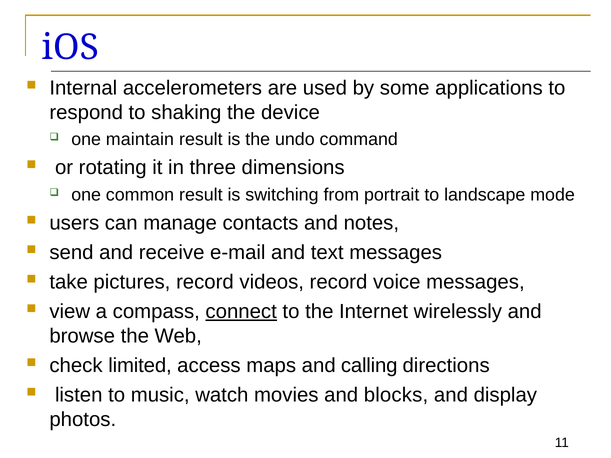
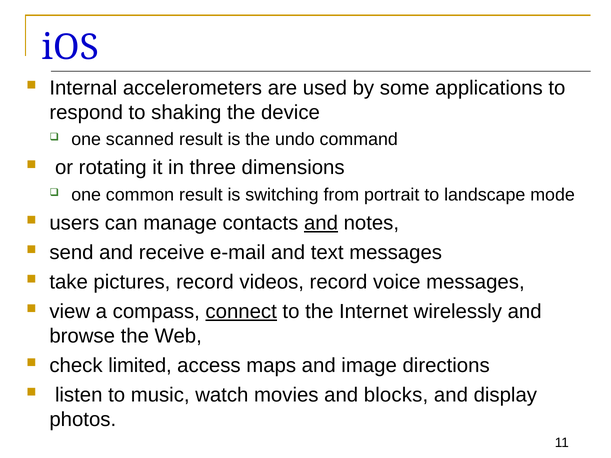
maintain: maintain -> scanned (140, 140)
and underline: none -> present (321, 223)
calling: calling -> image (369, 366)
